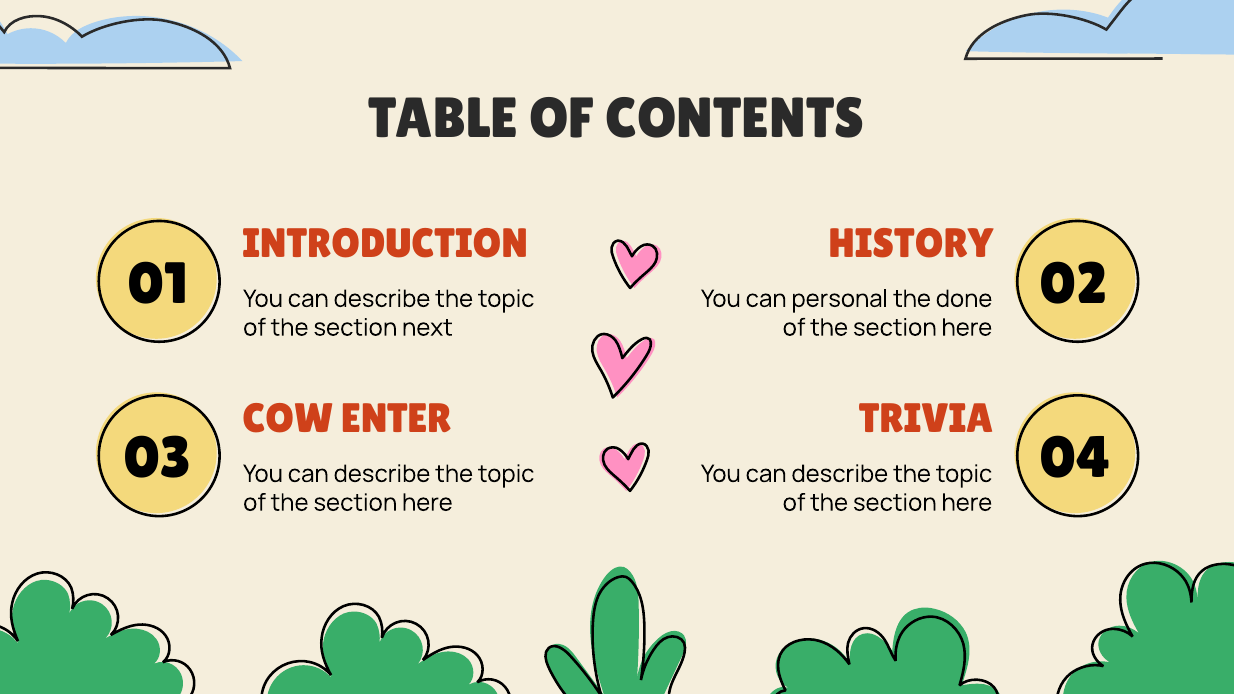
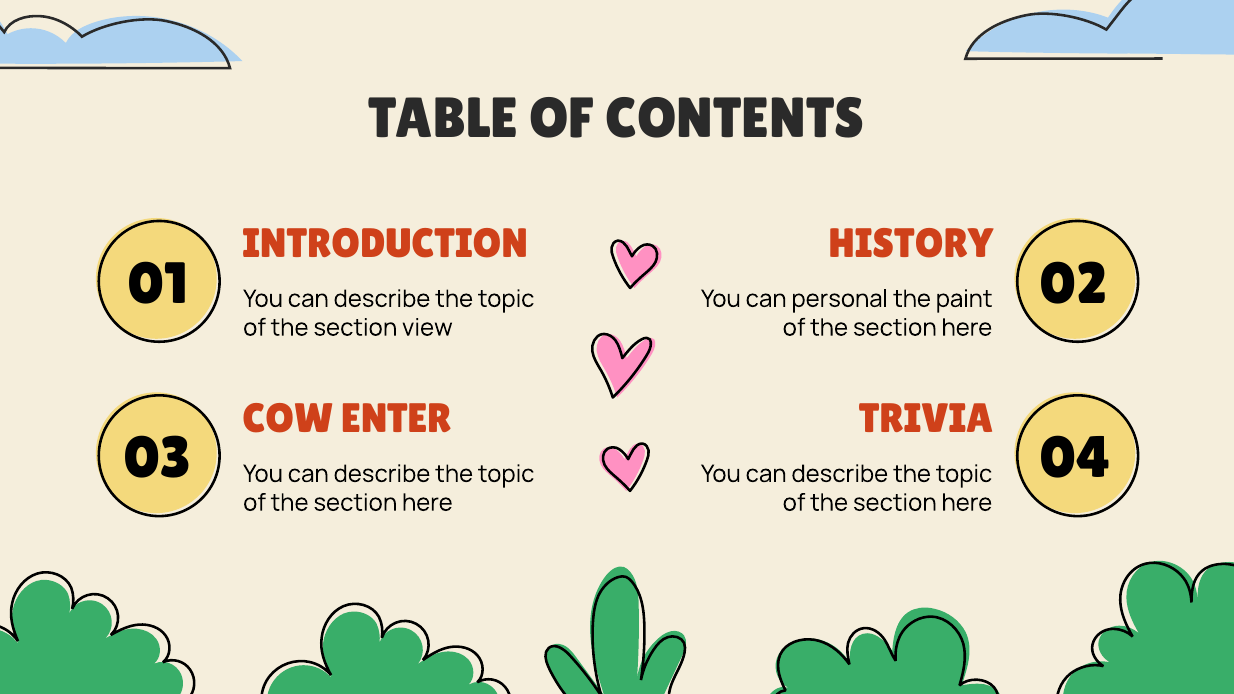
done: done -> paint (964, 299)
next: next -> view (427, 328)
